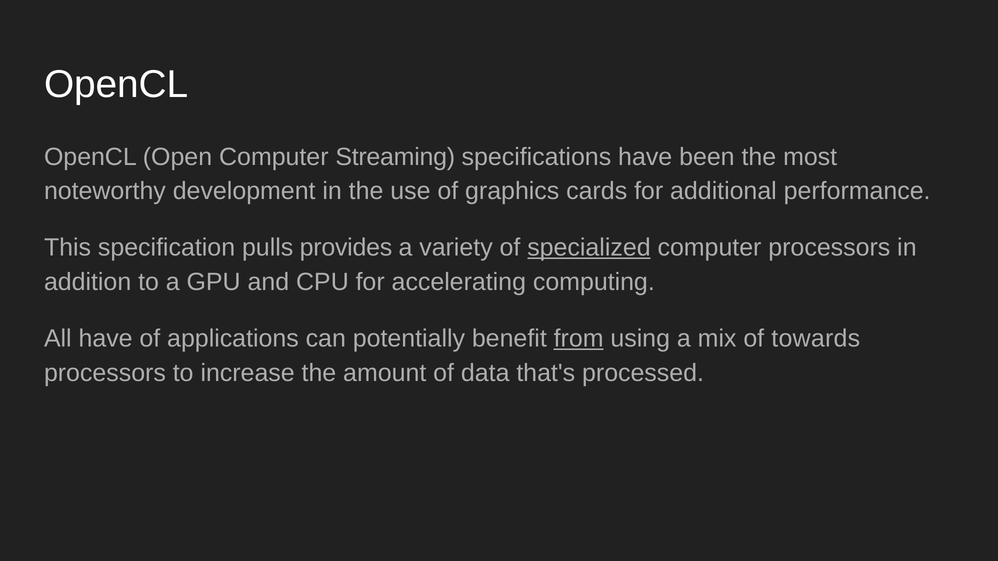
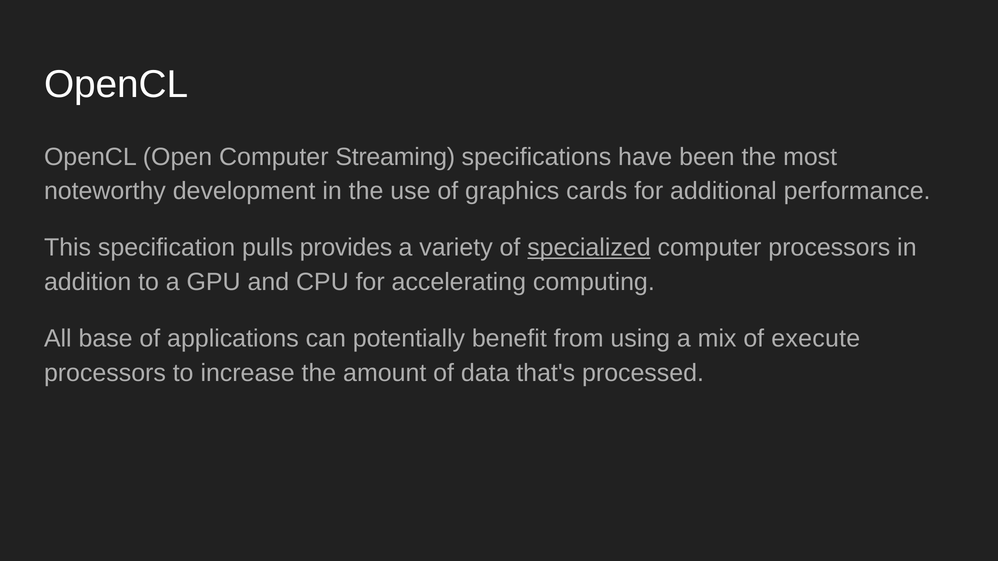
All have: have -> base (106, 339)
from underline: present -> none (579, 339)
towards: towards -> execute (816, 339)
